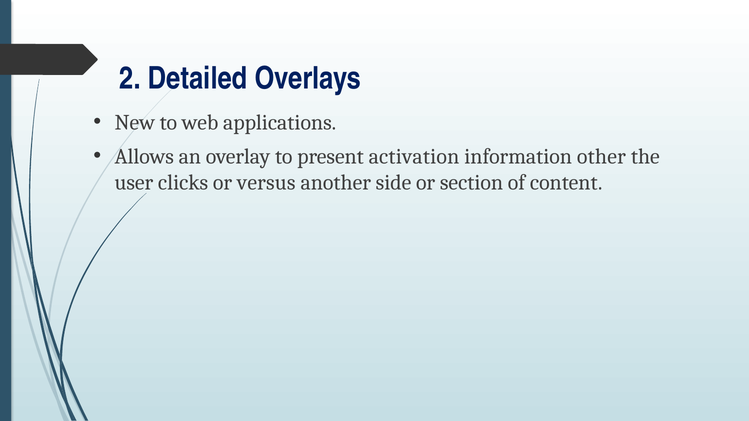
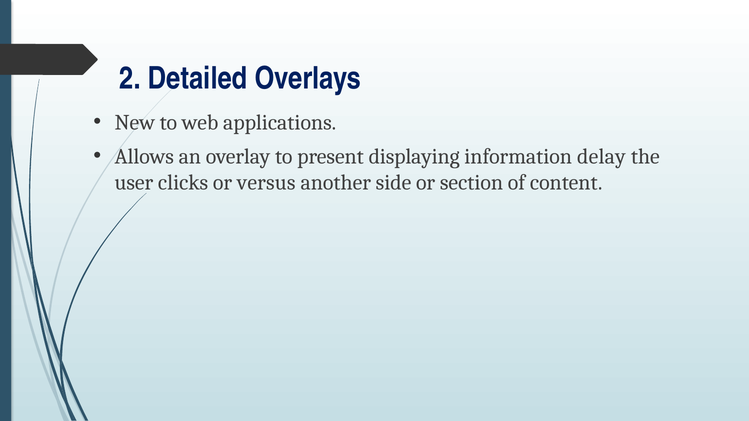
activation: activation -> displaying (414, 157)
other: other -> delay (601, 157)
